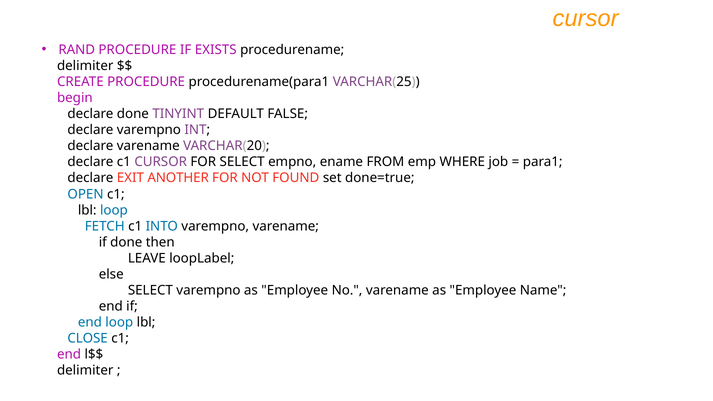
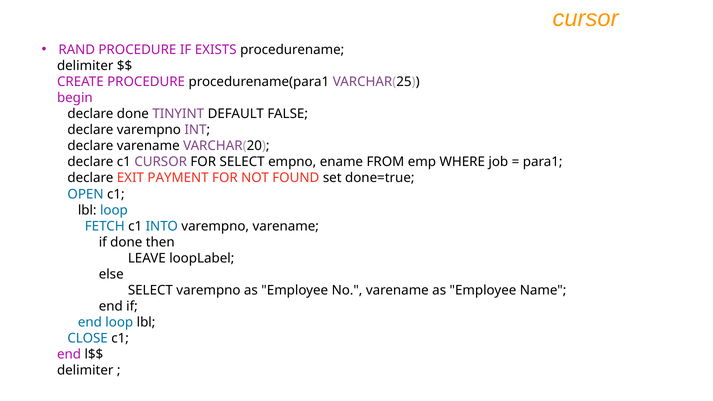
ANOTHER: ANOTHER -> PAYMENT (178, 178)
